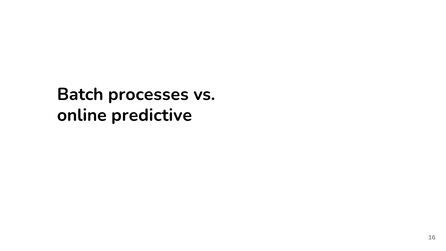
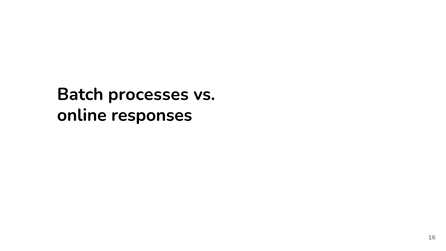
predictive: predictive -> responses (152, 115)
